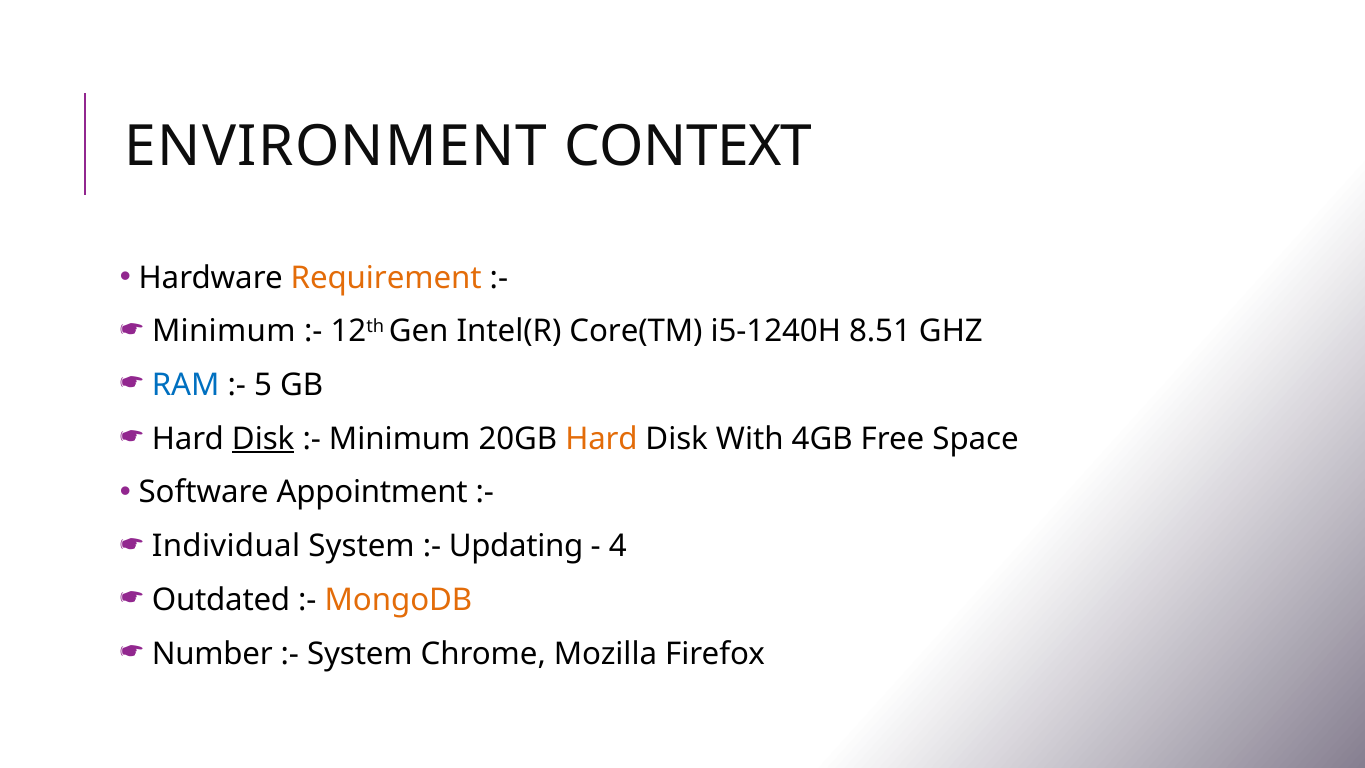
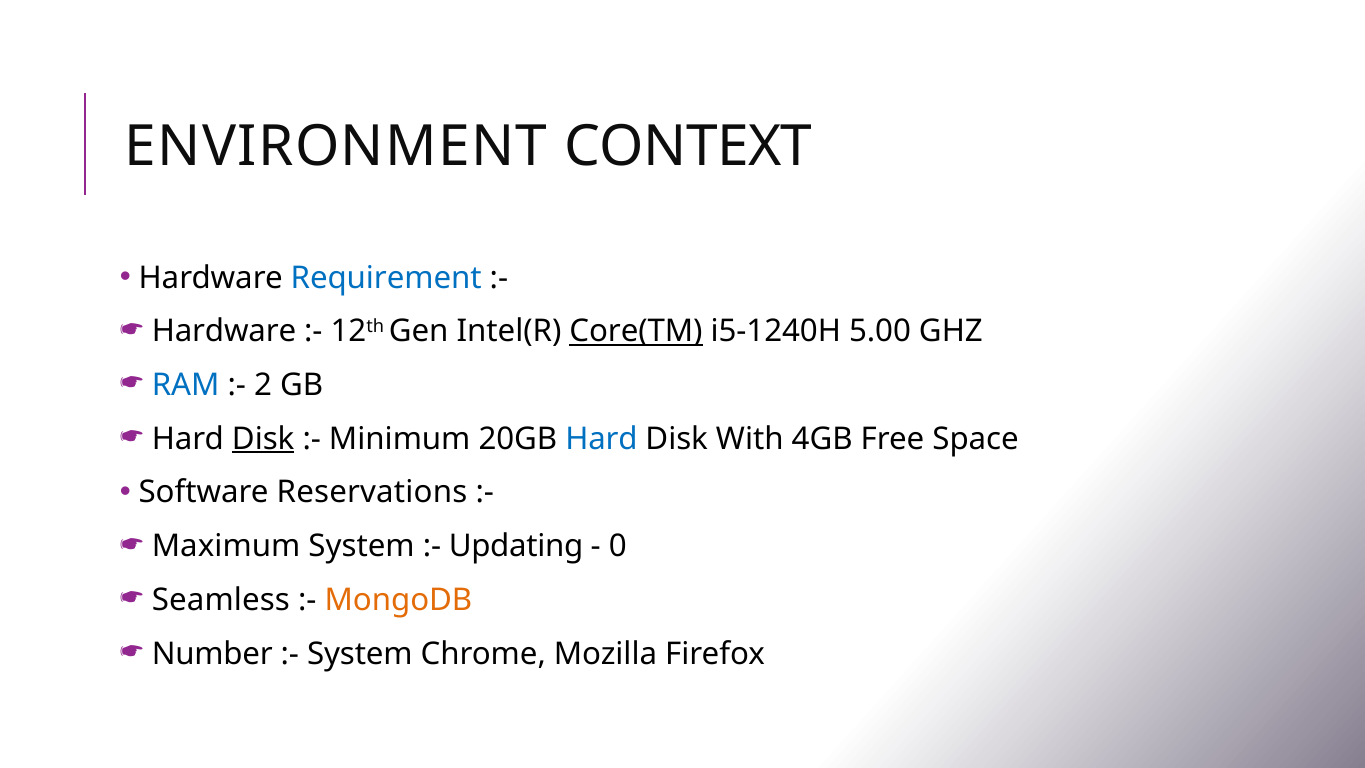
Requirement colour: orange -> blue (386, 278)
Minimum: Minimum -> Hardware (224, 331)
Core(TM underline: none -> present (636, 331)
8.51: 8.51 -> 5.00 (880, 331)
5: 5 -> 2 (263, 385)
Hard colour: orange -> blue (601, 439)
Appointment: Appointment -> Reservations (372, 492)
Individual: Individual -> Maximum (226, 546)
4: 4 -> 0 (618, 546)
Outdated: Outdated -> Seamless (221, 600)
